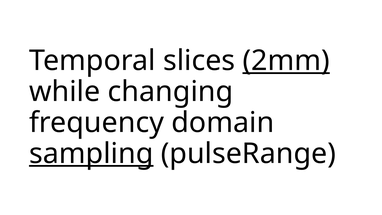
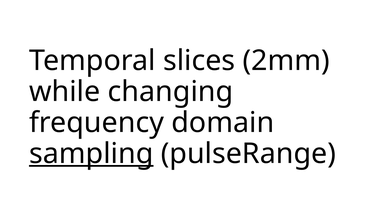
2mm underline: present -> none (286, 61)
